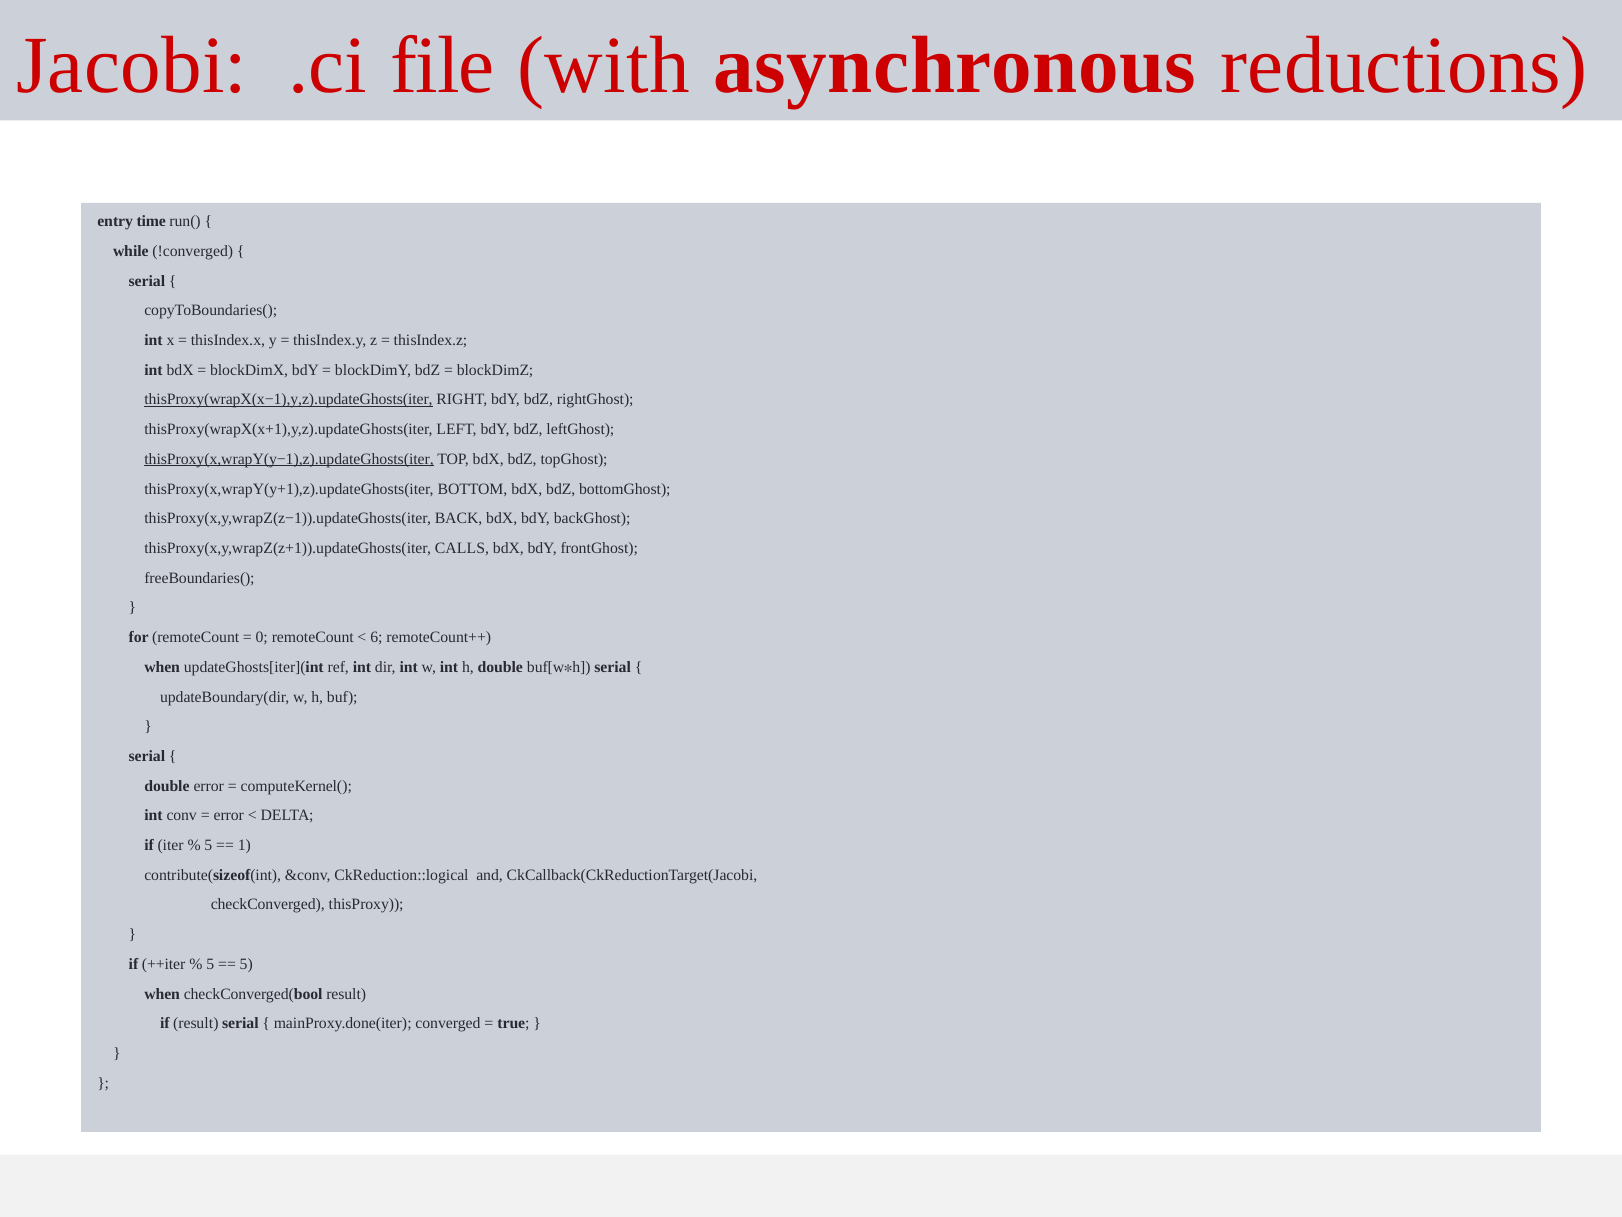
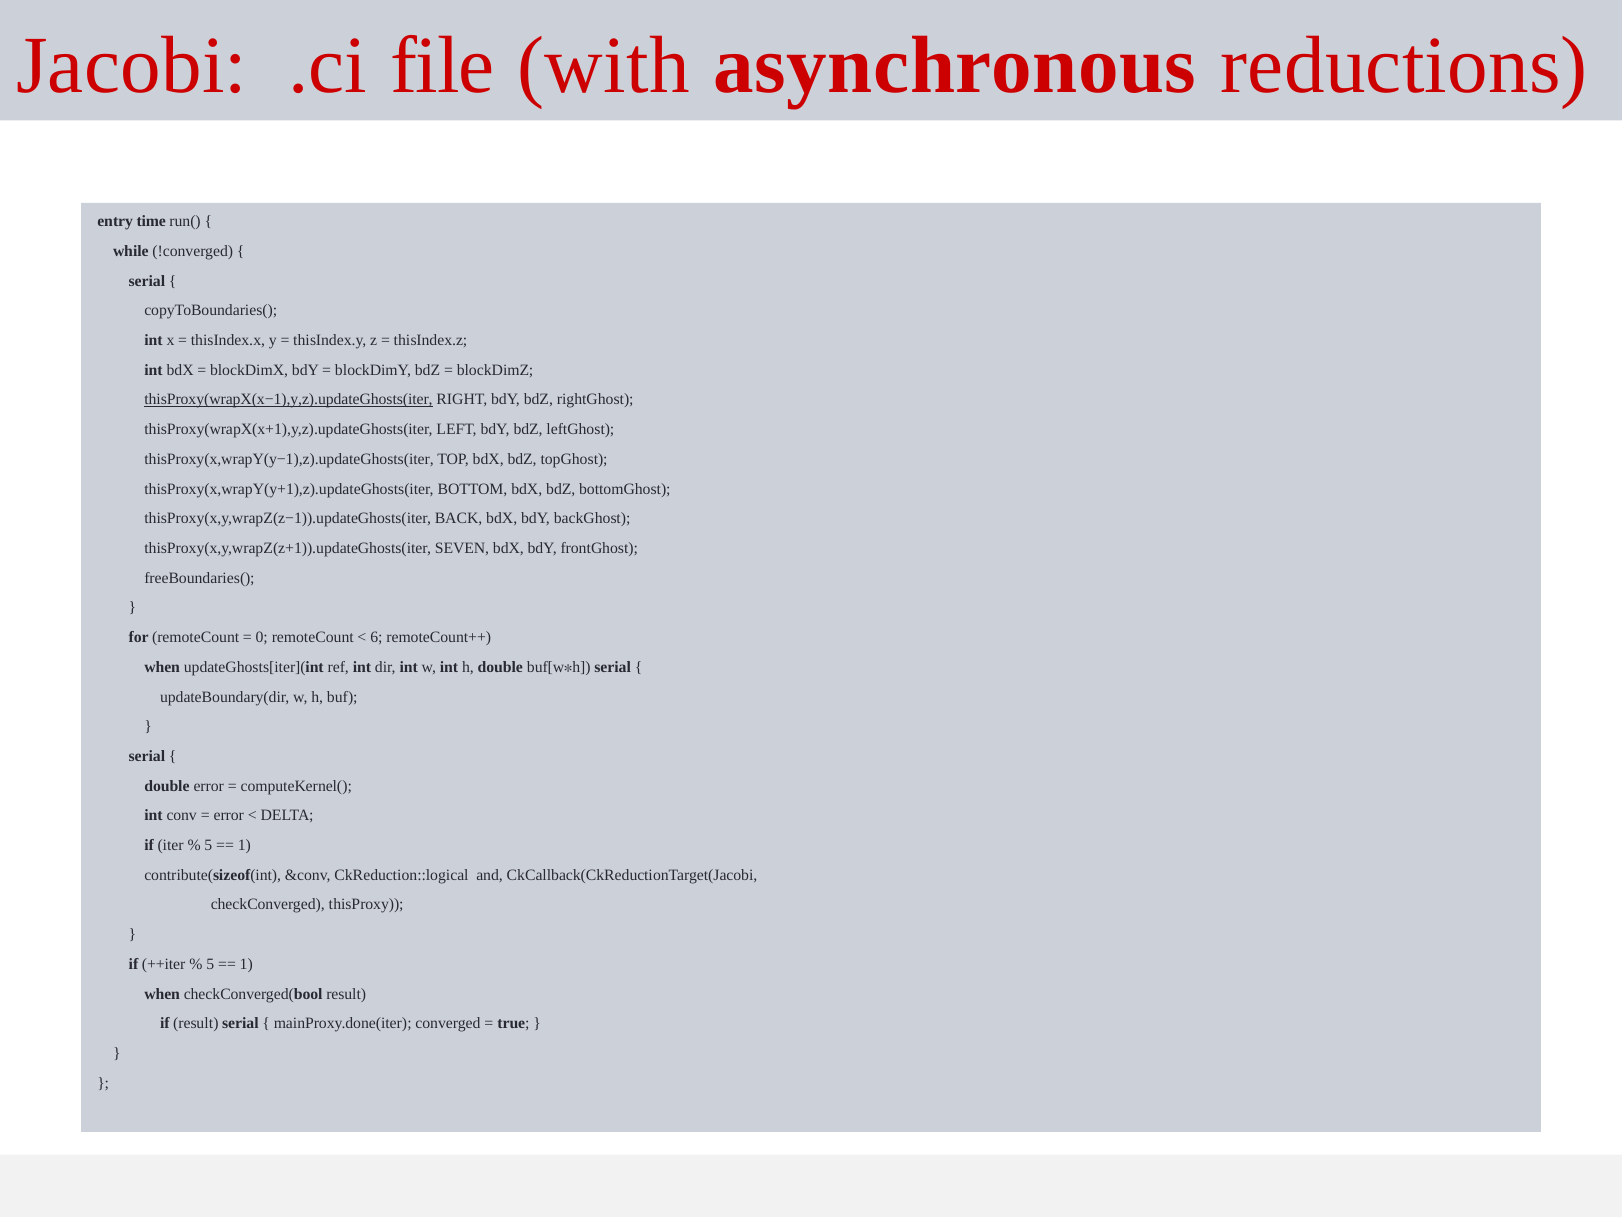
thisProxy(x,wrapY(y−1),z).updateGhosts(iter underline: present -> none (289, 459)
CALLS: CALLS -> SEVEN (462, 548)
5: 5 -> 1 (246, 964)
